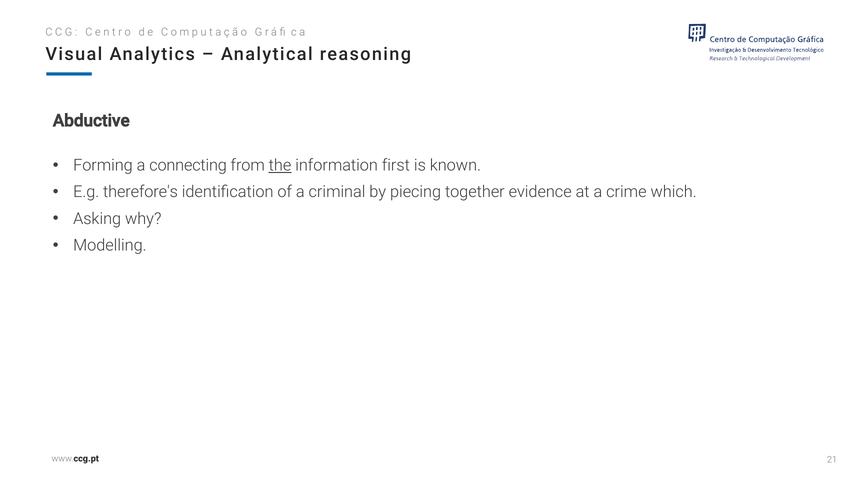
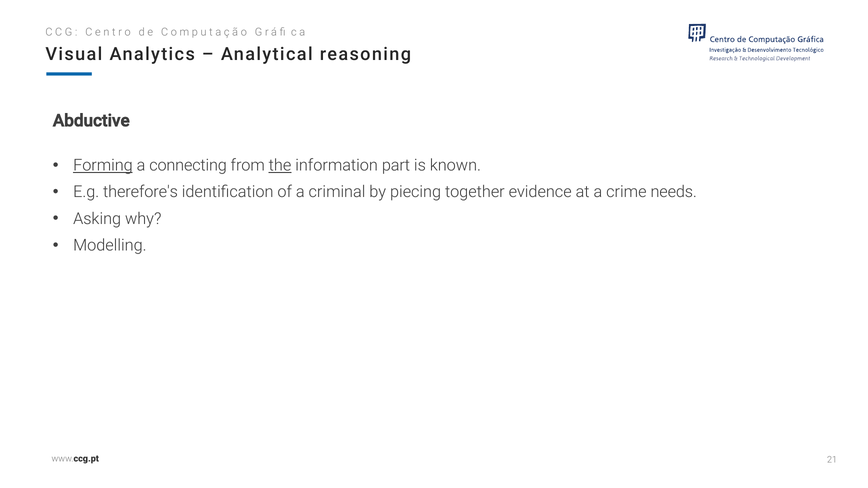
Forming underline: none -> present (103, 166)
first: first -> part (396, 166)
which: which -> needs (674, 192)
